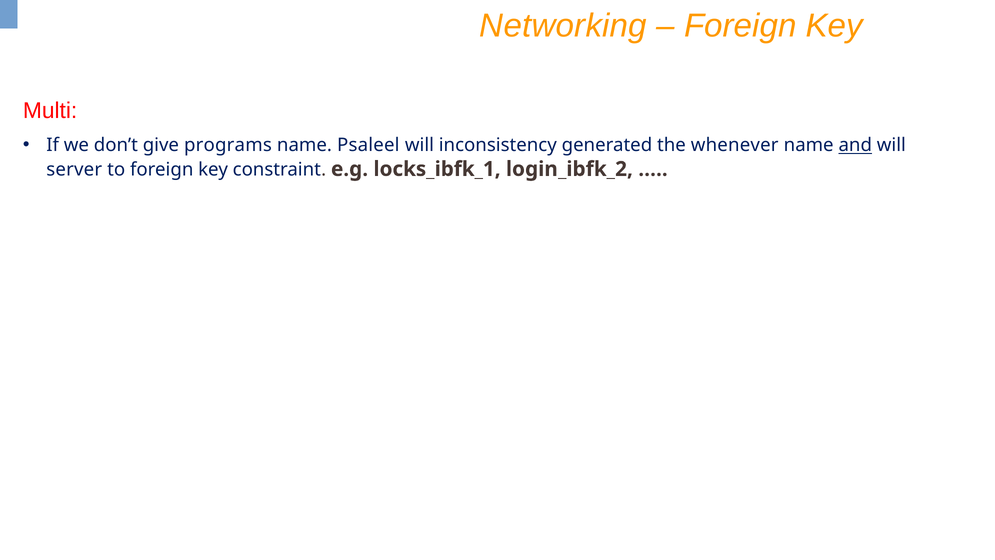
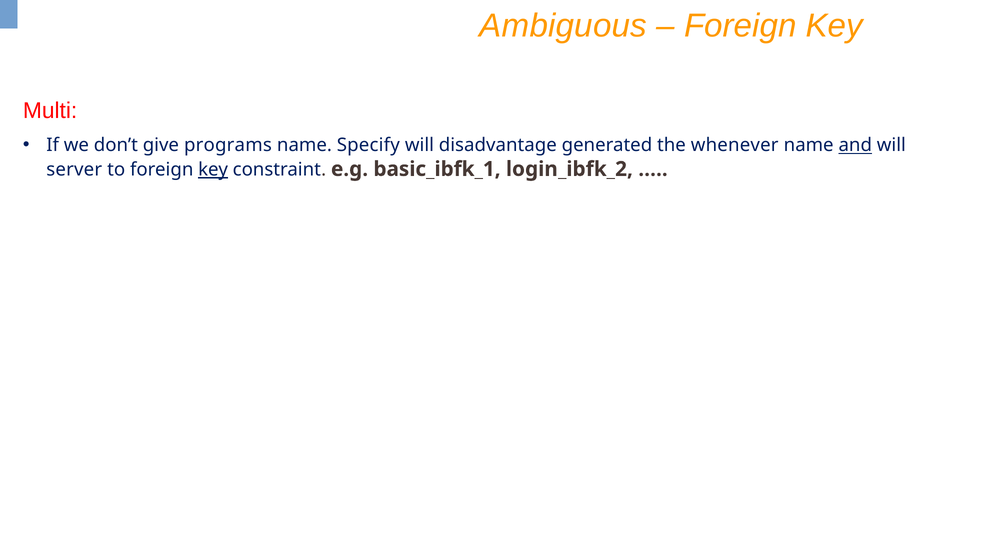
Networking: Networking -> Ambiguous (563, 26)
Psaleel: Psaleel -> Specify (368, 145)
inconsistency: inconsistency -> disadvantage (498, 145)
key underline: none -> present (213, 170)
locks_ibfk_1: locks_ibfk_1 -> basic_ibfk_1 (437, 169)
